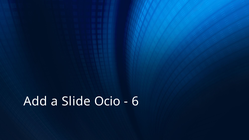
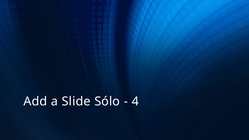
Ocio: Ocio -> Sólo (107, 102)
6: 6 -> 4 (135, 102)
